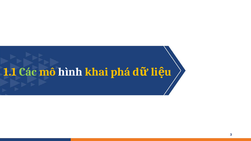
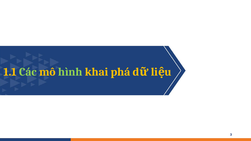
hình colour: white -> light green (70, 72)
